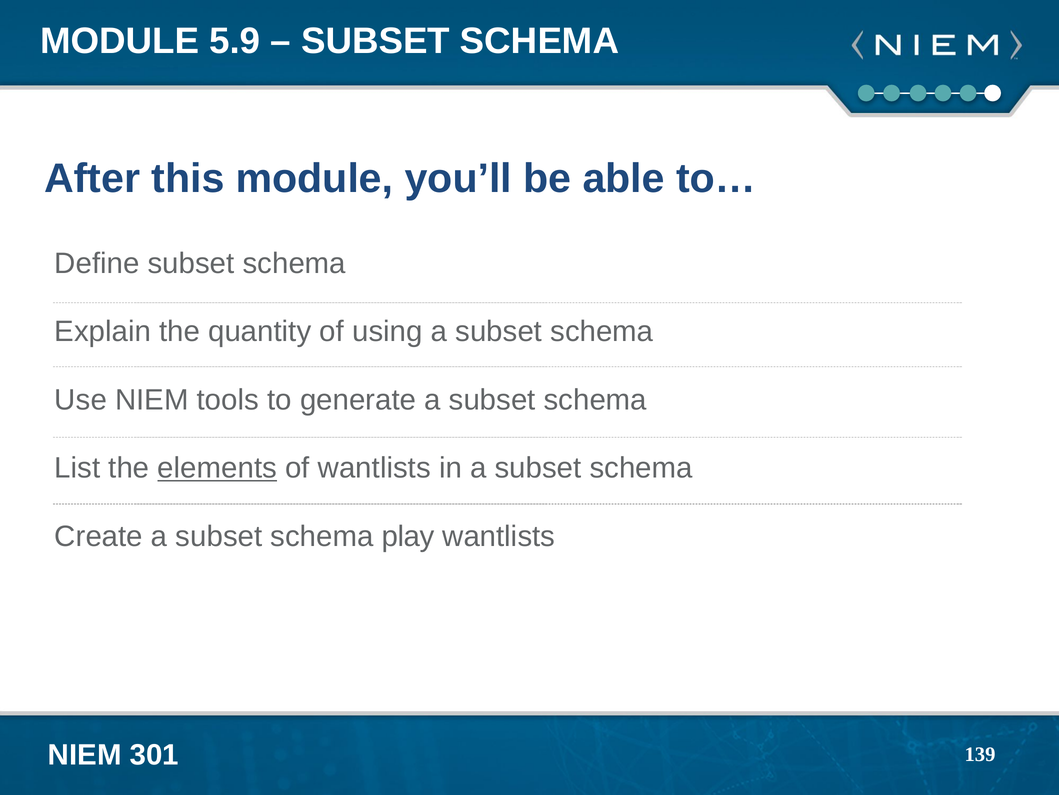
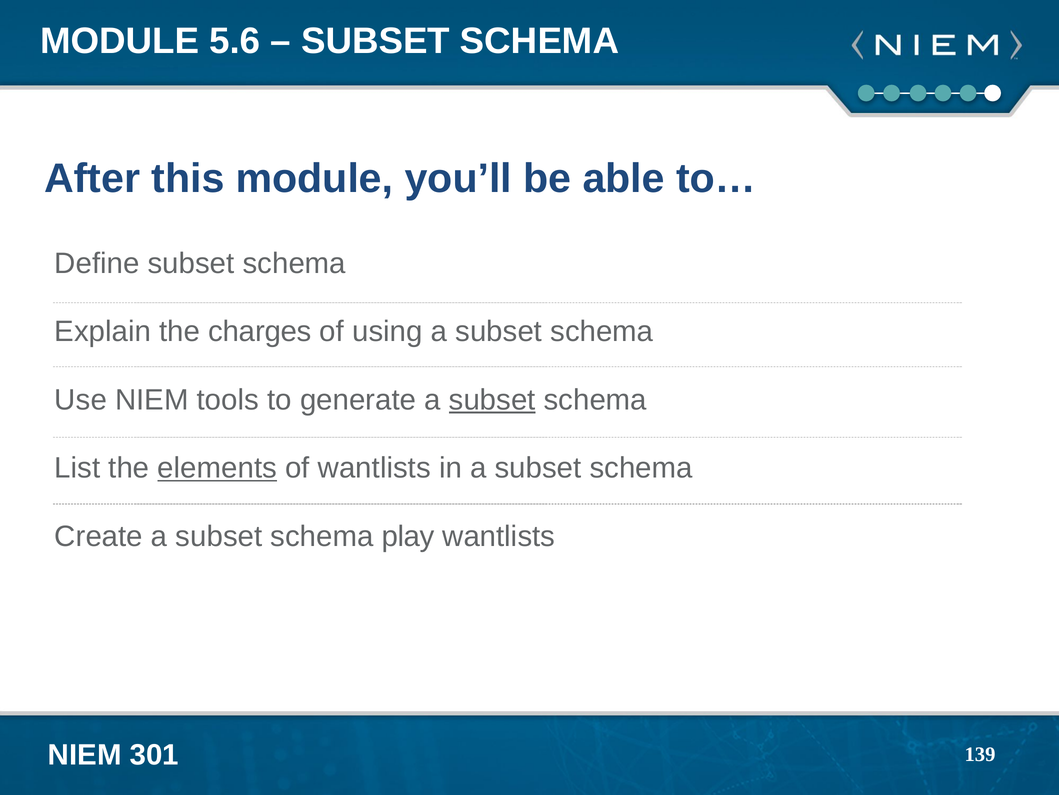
5.9: 5.9 -> 5.6 (235, 41)
quantity: quantity -> charges (260, 331)
subset underline: none -> present (492, 400)
